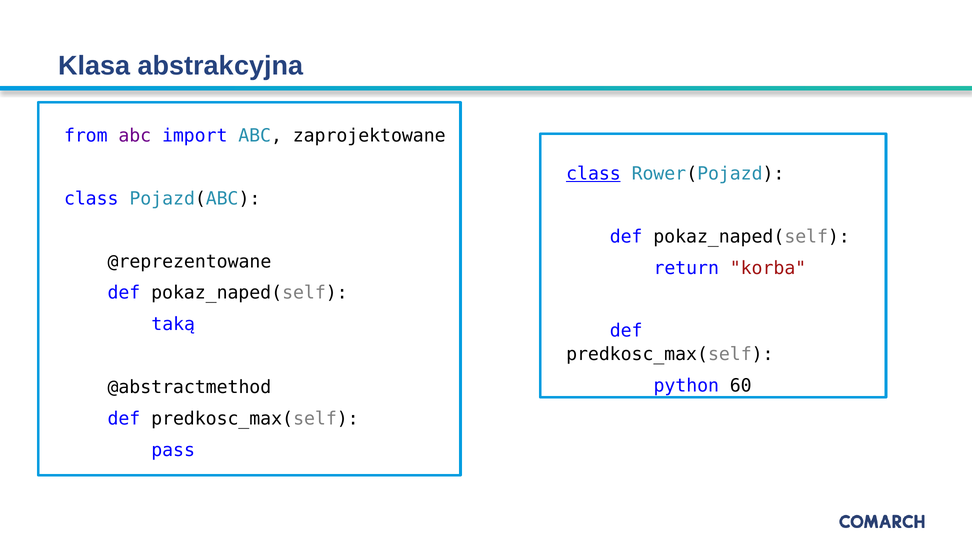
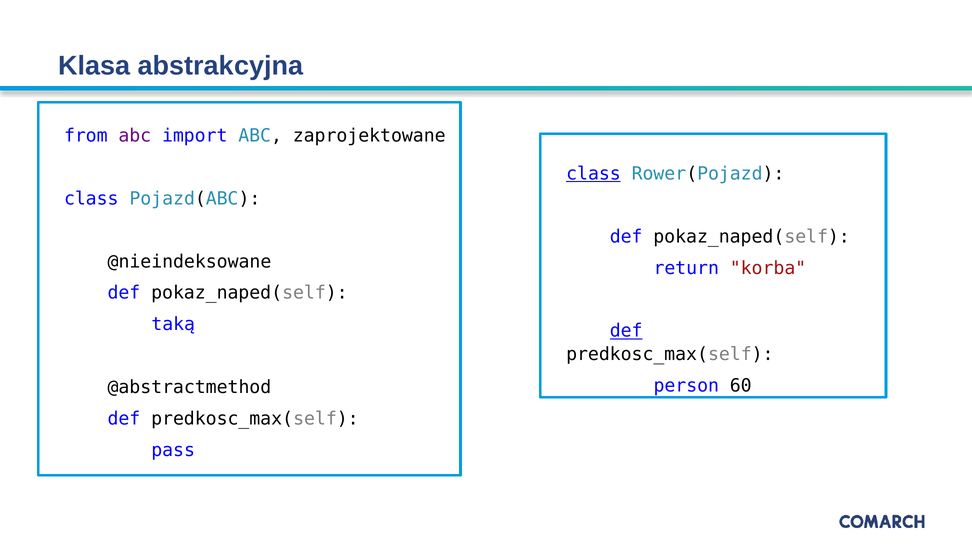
@reprezentowane: @reprezentowane -> @nieindeksowane (189, 261)
def underline: none -> present (626, 331)
python: python -> person (686, 386)
